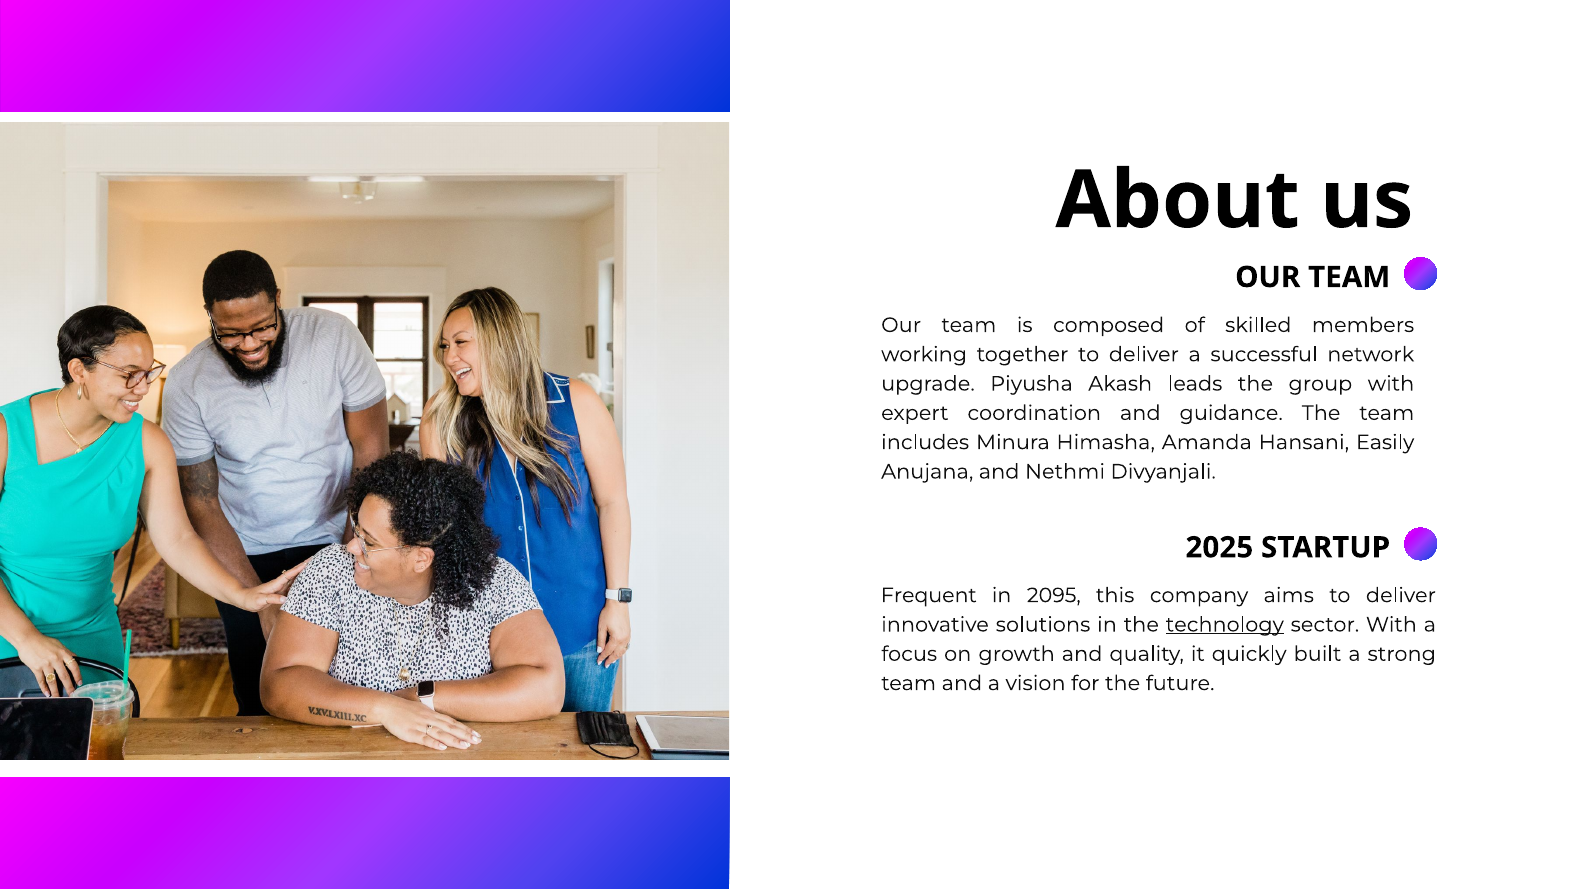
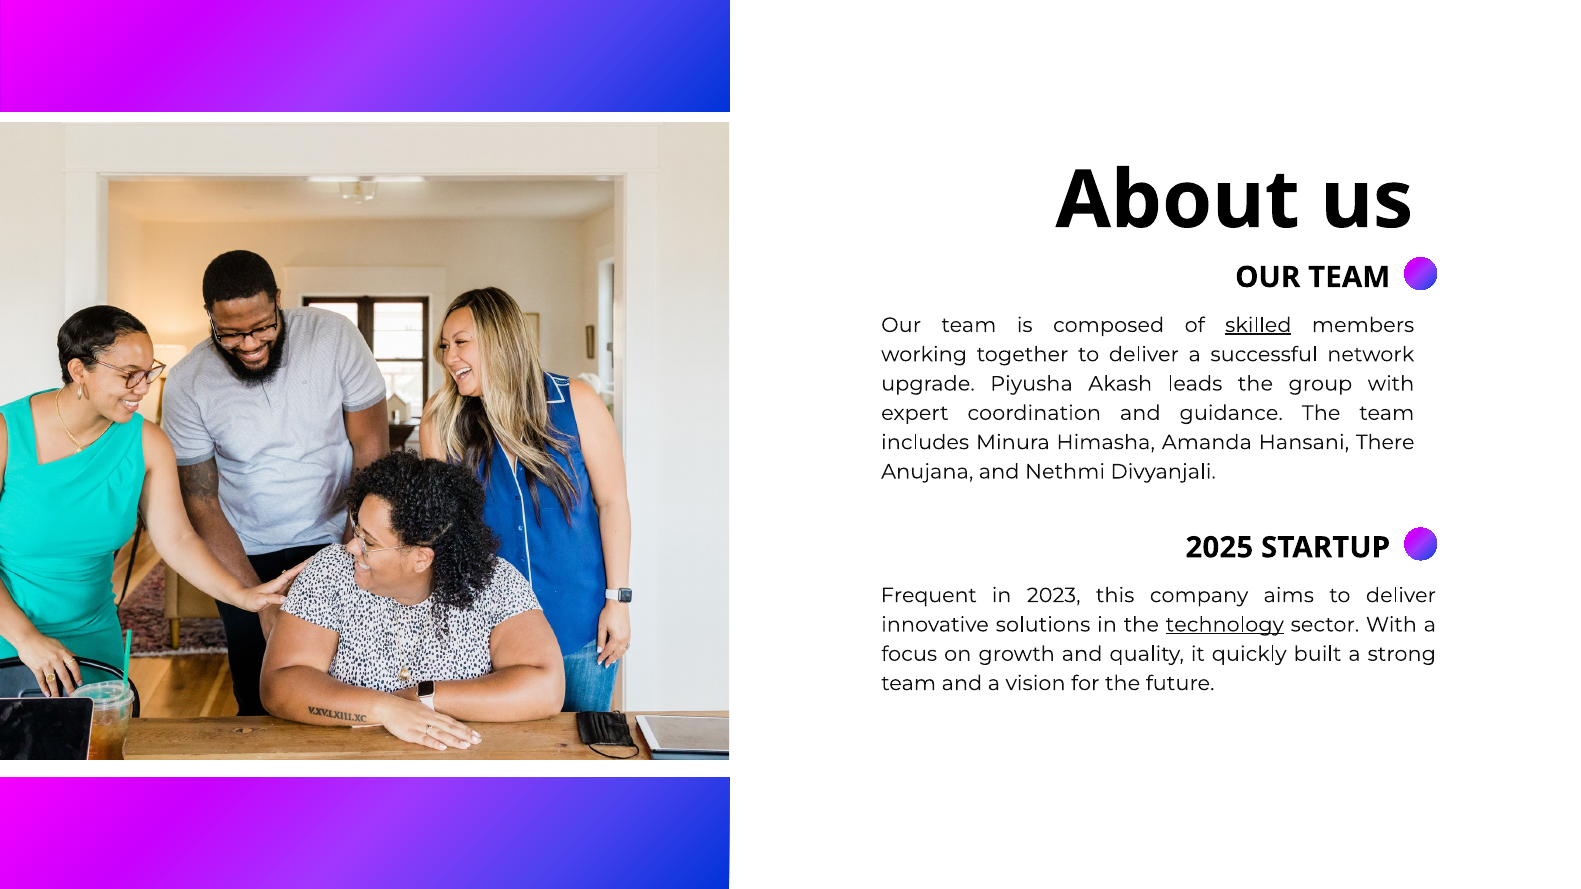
skilled underline: none -> present (1258, 325)
Easily: Easily -> There (1385, 443)
2095: 2095 -> 2023 (1054, 596)
